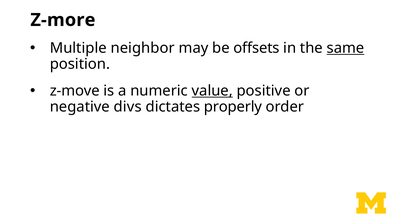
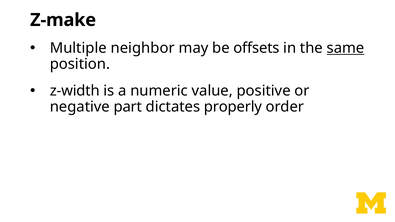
Z-more: Z-more -> Z-make (63, 20)
z-move: z-move -> z-width (75, 91)
value underline: present -> none (212, 91)
divs: divs -> part (128, 107)
